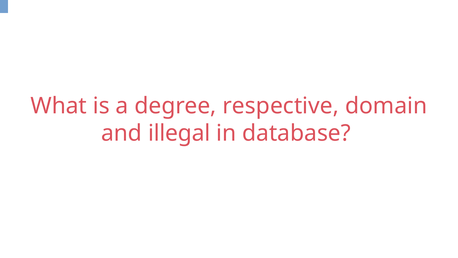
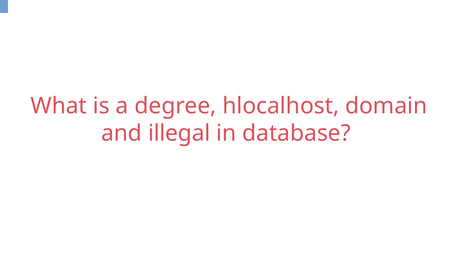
respective: respective -> hlocalhost (281, 106)
